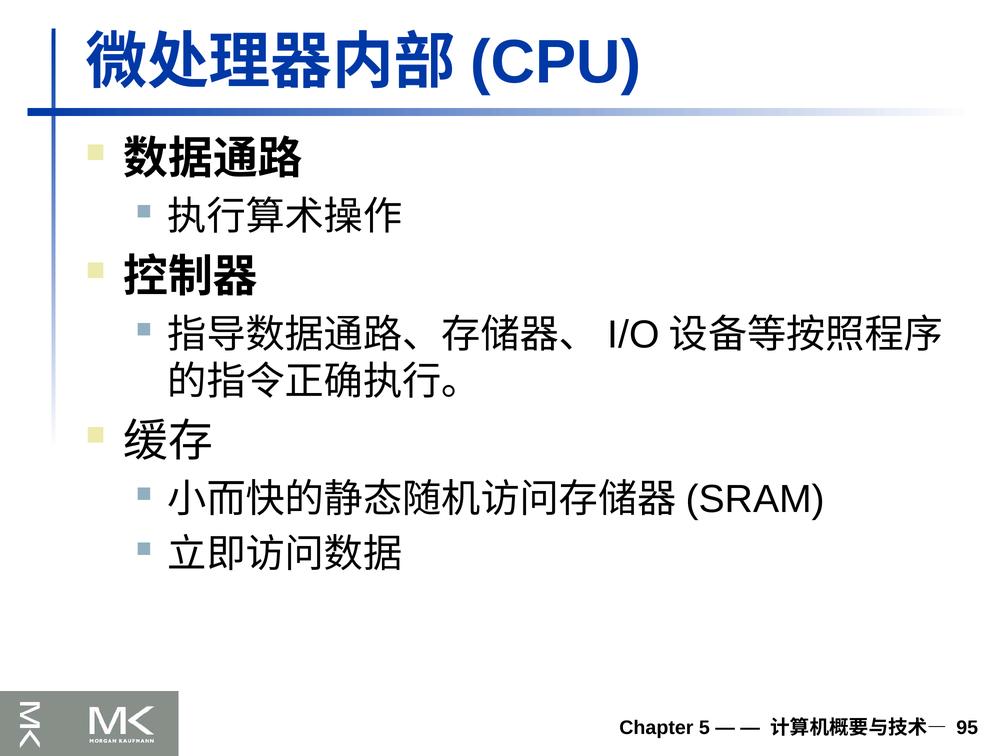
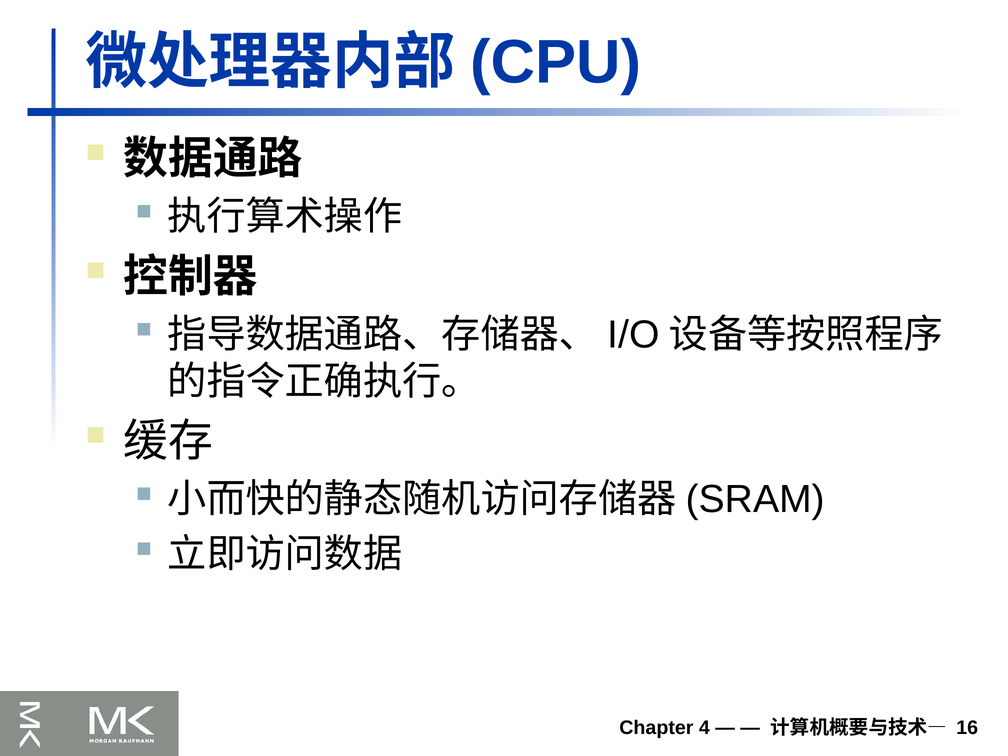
5: 5 -> 4 (704, 728)
95: 95 -> 16 (967, 728)
